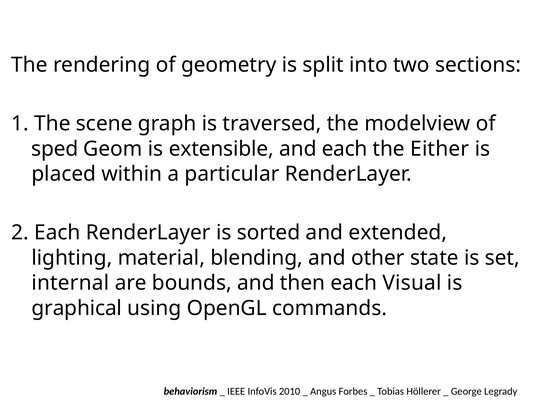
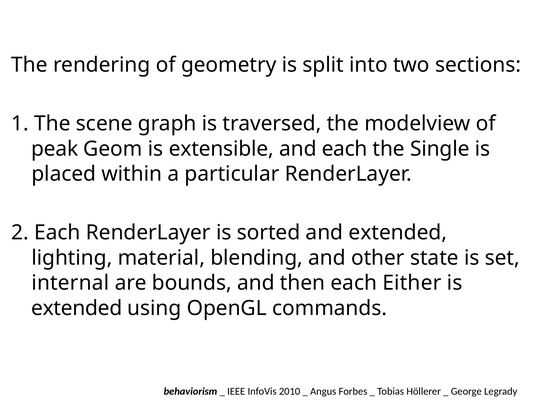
sped: sped -> peak (55, 149)
Either: Either -> Single (440, 149)
Visual: Visual -> Either (412, 283)
graphical: graphical -> extended (77, 308)
